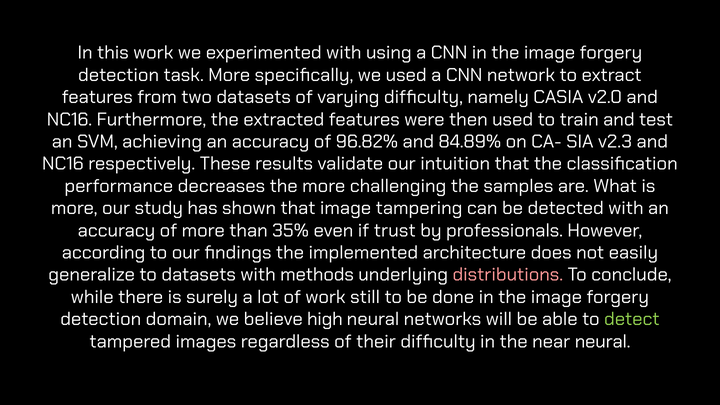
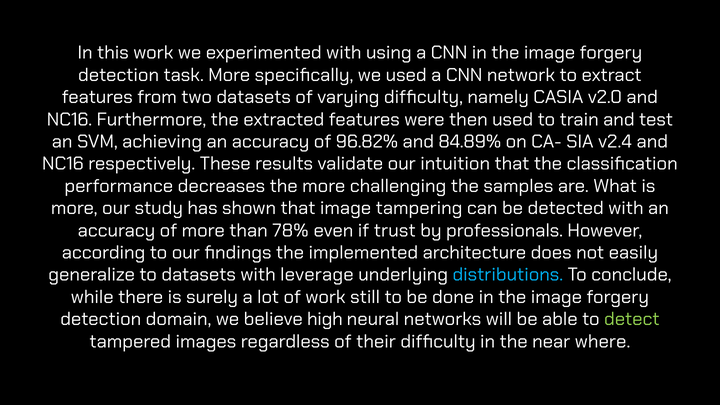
v2.3: v2.3 -> v2.4 (615, 142)
35%: 35% -> 78% (290, 230)
methods: methods -> leverage (317, 275)
distributions colour: pink -> light blue (508, 275)
near neural: neural -> where (603, 341)
